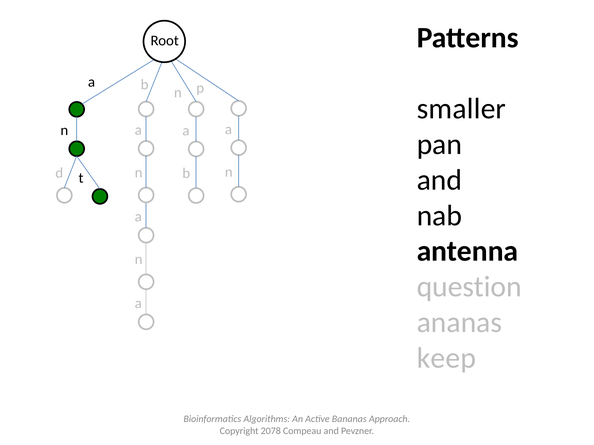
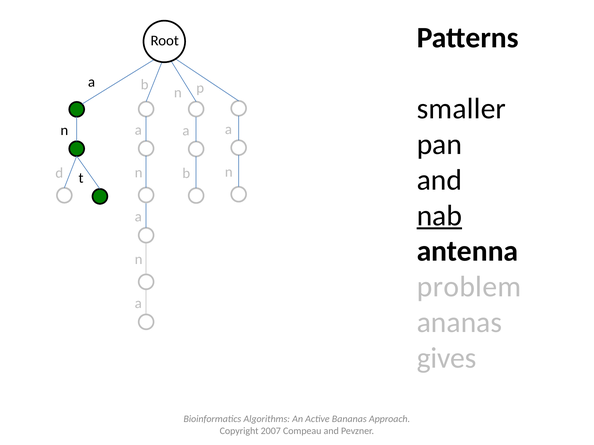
nab underline: none -> present (439, 216)
question: question -> problem (469, 287)
keep: keep -> gives (447, 358)
2078: 2078 -> 2007 (271, 431)
